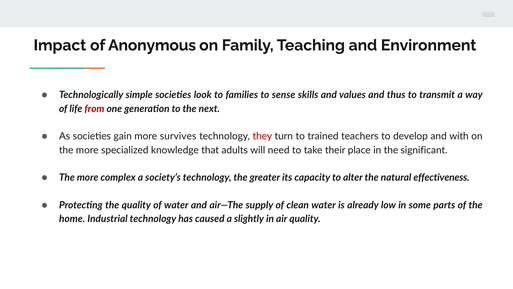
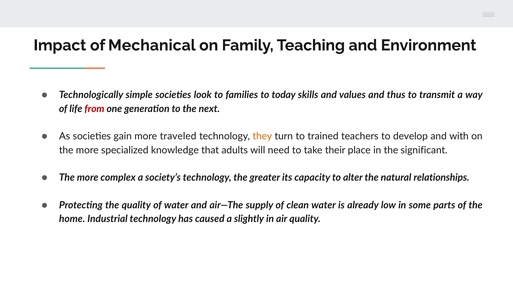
Anonymous: Anonymous -> Mechanical (152, 45)
sense: sense -> today (284, 95)
survives: survives -> traveled (178, 136)
they colour: red -> orange (262, 136)
effectiveness: effectiveness -> relationships (441, 177)
